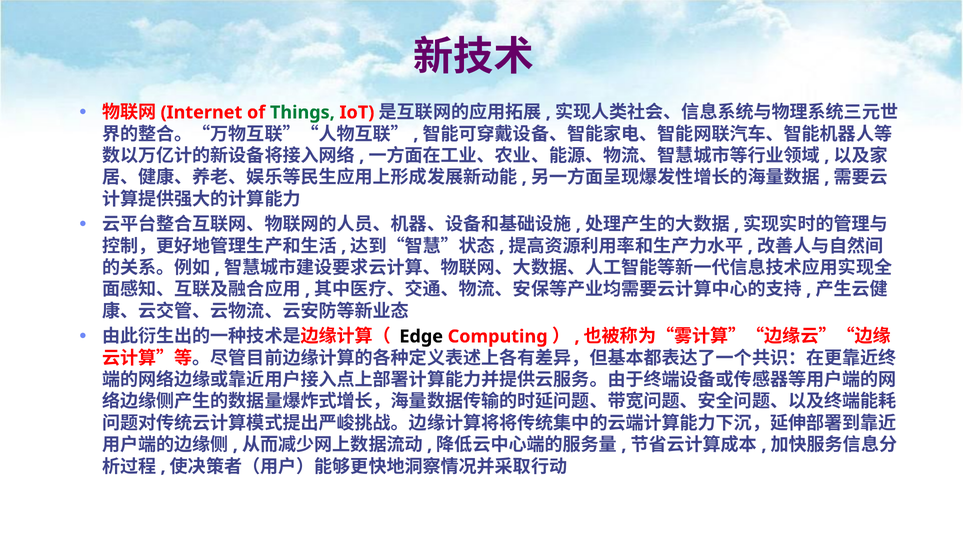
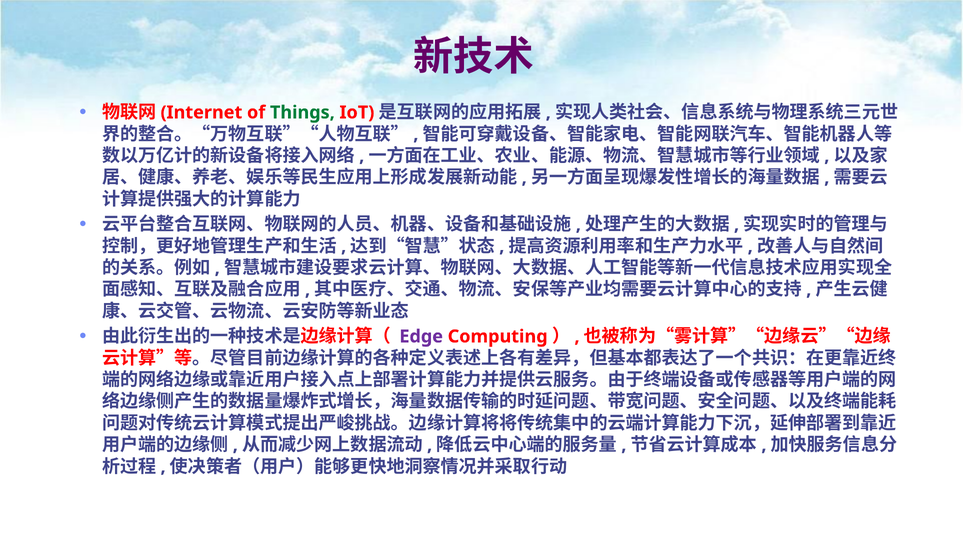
Edge colour: black -> purple (421, 336)
